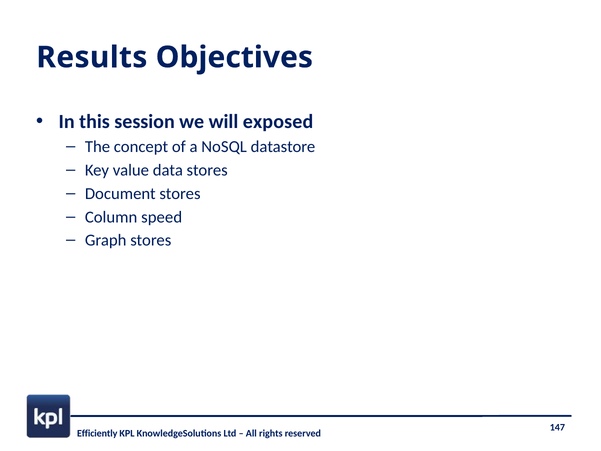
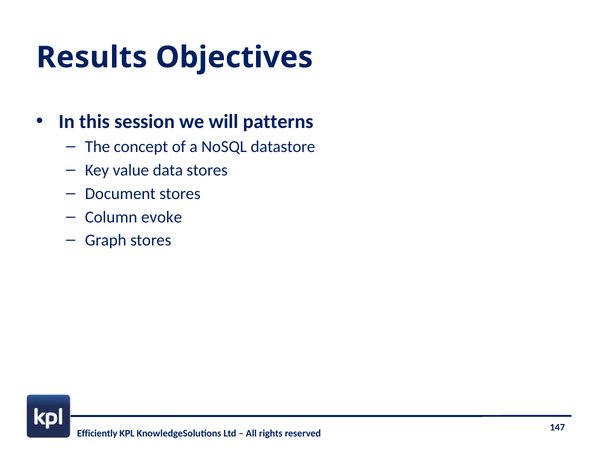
exposed: exposed -> patterns (278, 122)
speed: speed -> evoke (162, 217)
